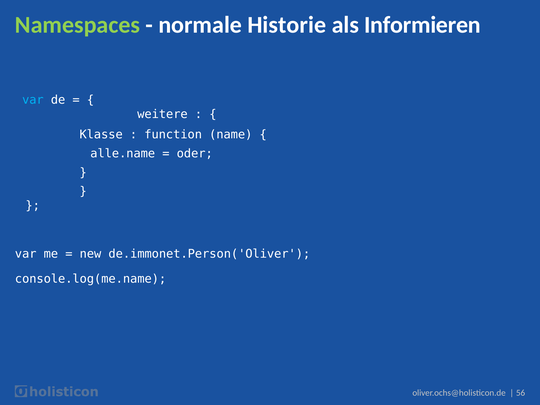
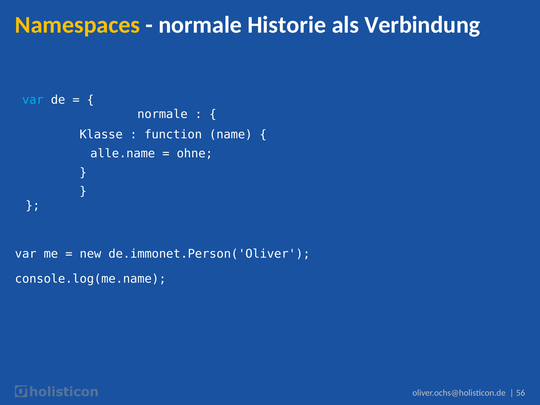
Namespaces colour: light green -> yellow (78, 25)
Informieren: Informieren -> Verbindung (422, 25)
weitere: weitere -> normale (162, 114)
oder: oder -> ohne (195, 154)
